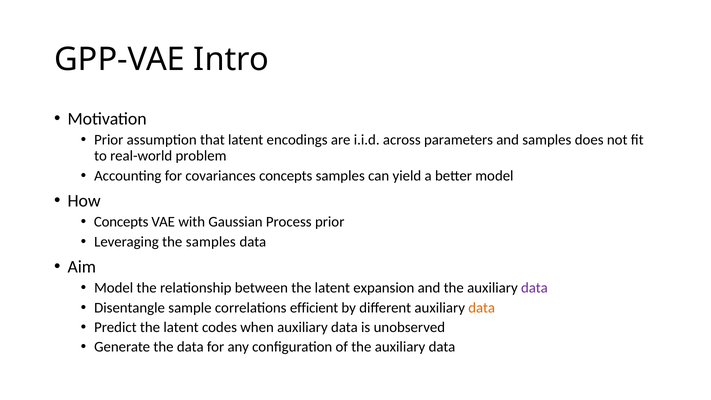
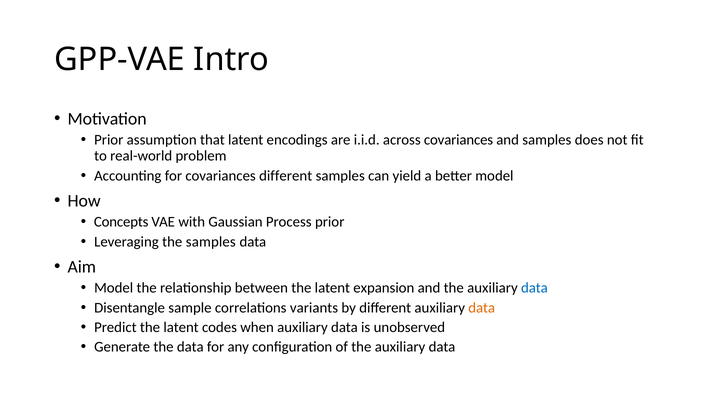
across parameters: parameters -> covariances (459, 140)
covariances concepts: concepts -> different (286, 176)
data colour: purple -> blue (534, 288)
efficient: efficient -> variants (314, 308)
